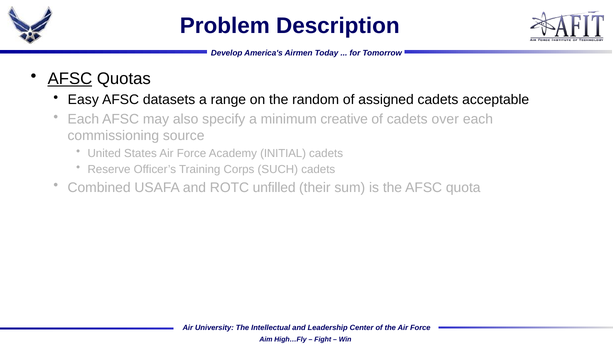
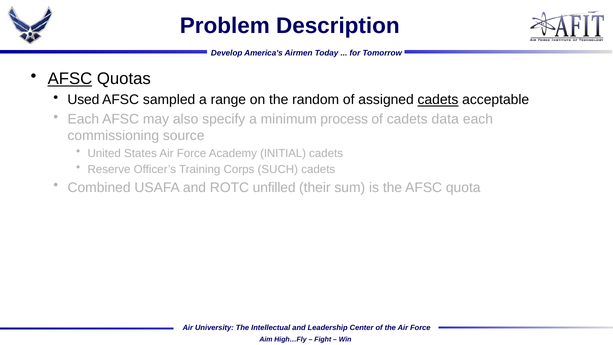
Easy: Easy -> Used (83, 100)
datasets: datasets -> sampled (169, 100)
cadets underline: none -> present (438, 100)
creative: creative -> process (344, 119)
over: over -> data (445, 119)
